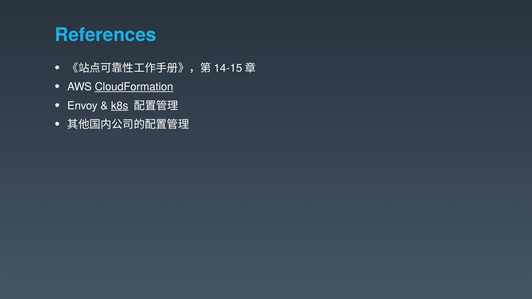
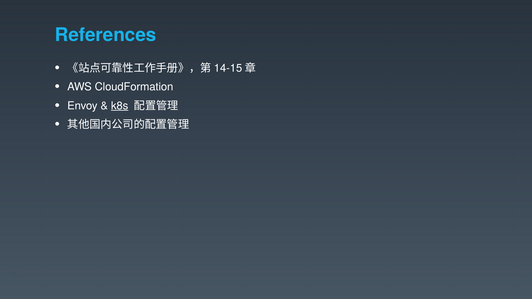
CloudFormation underline: present -> none (134, 87)
